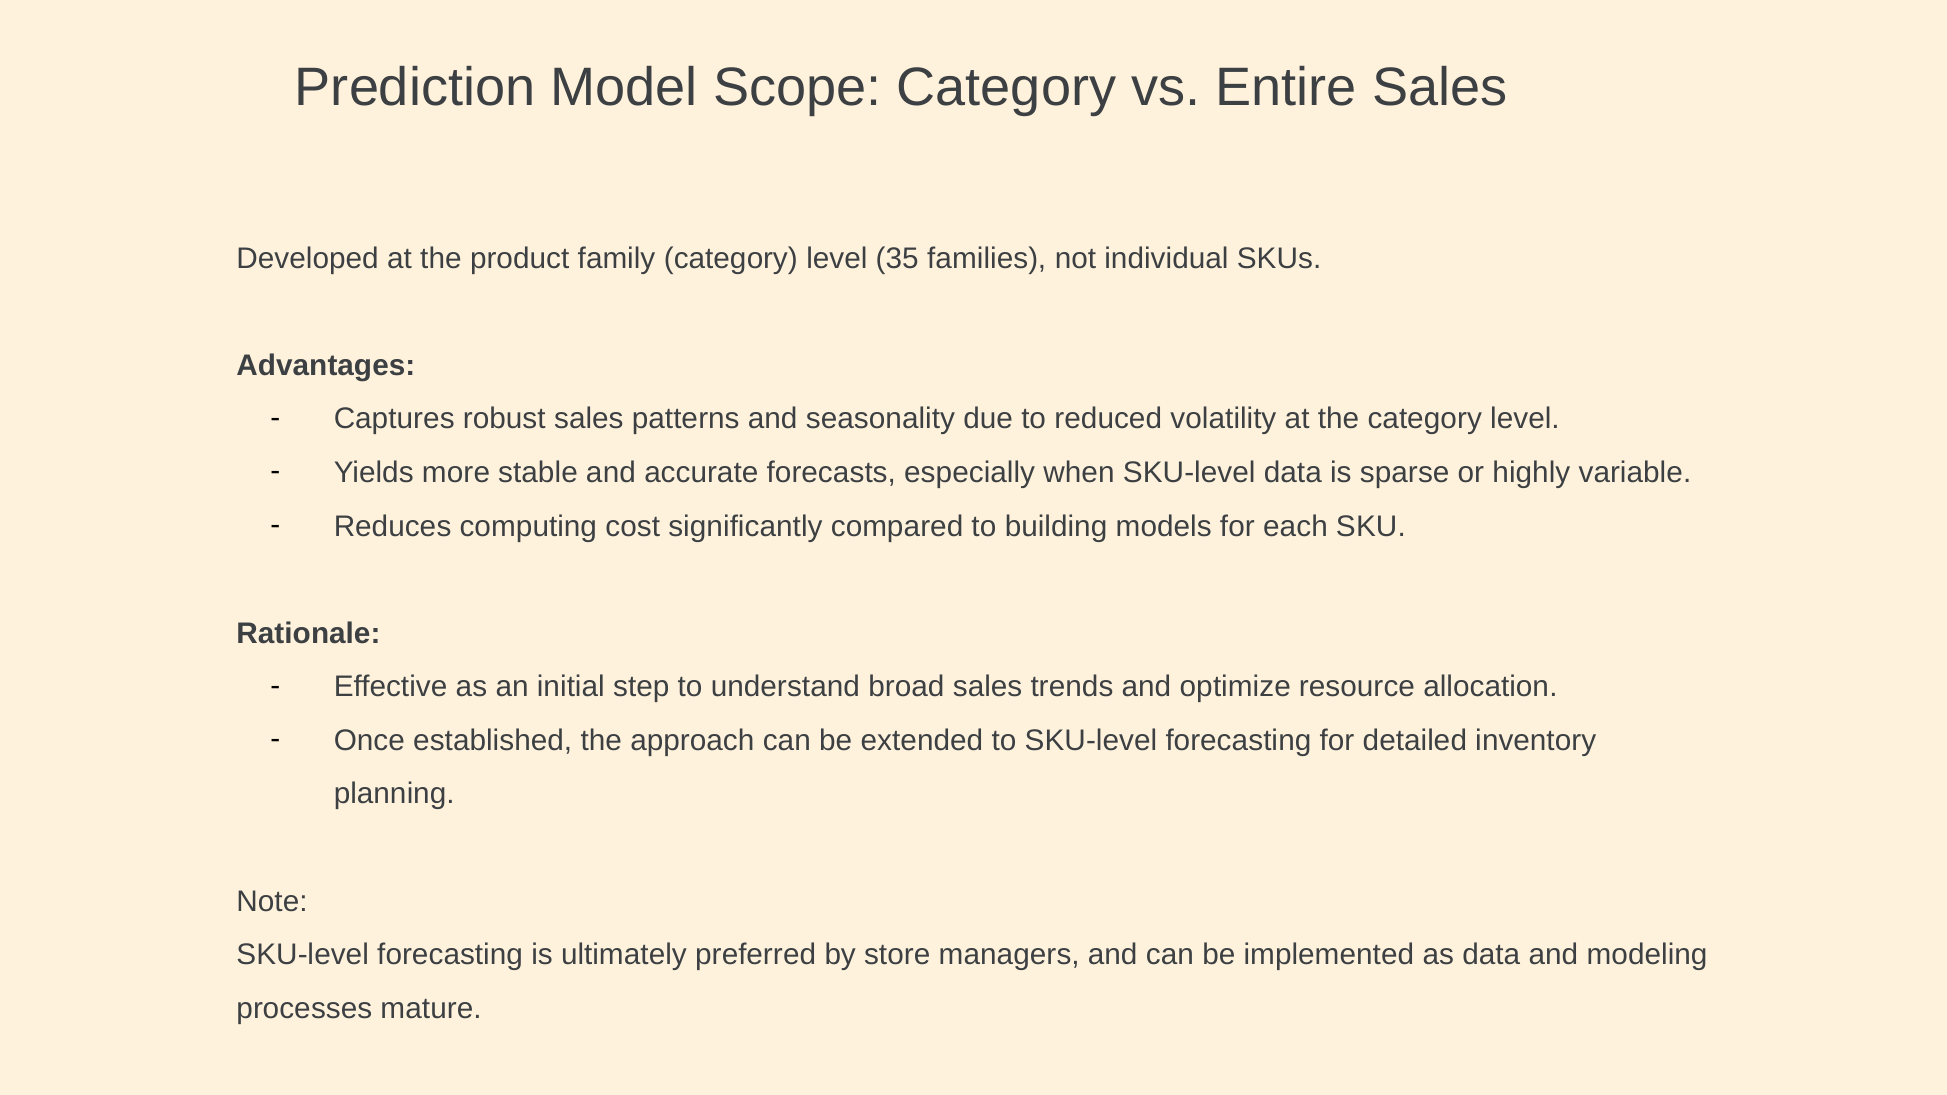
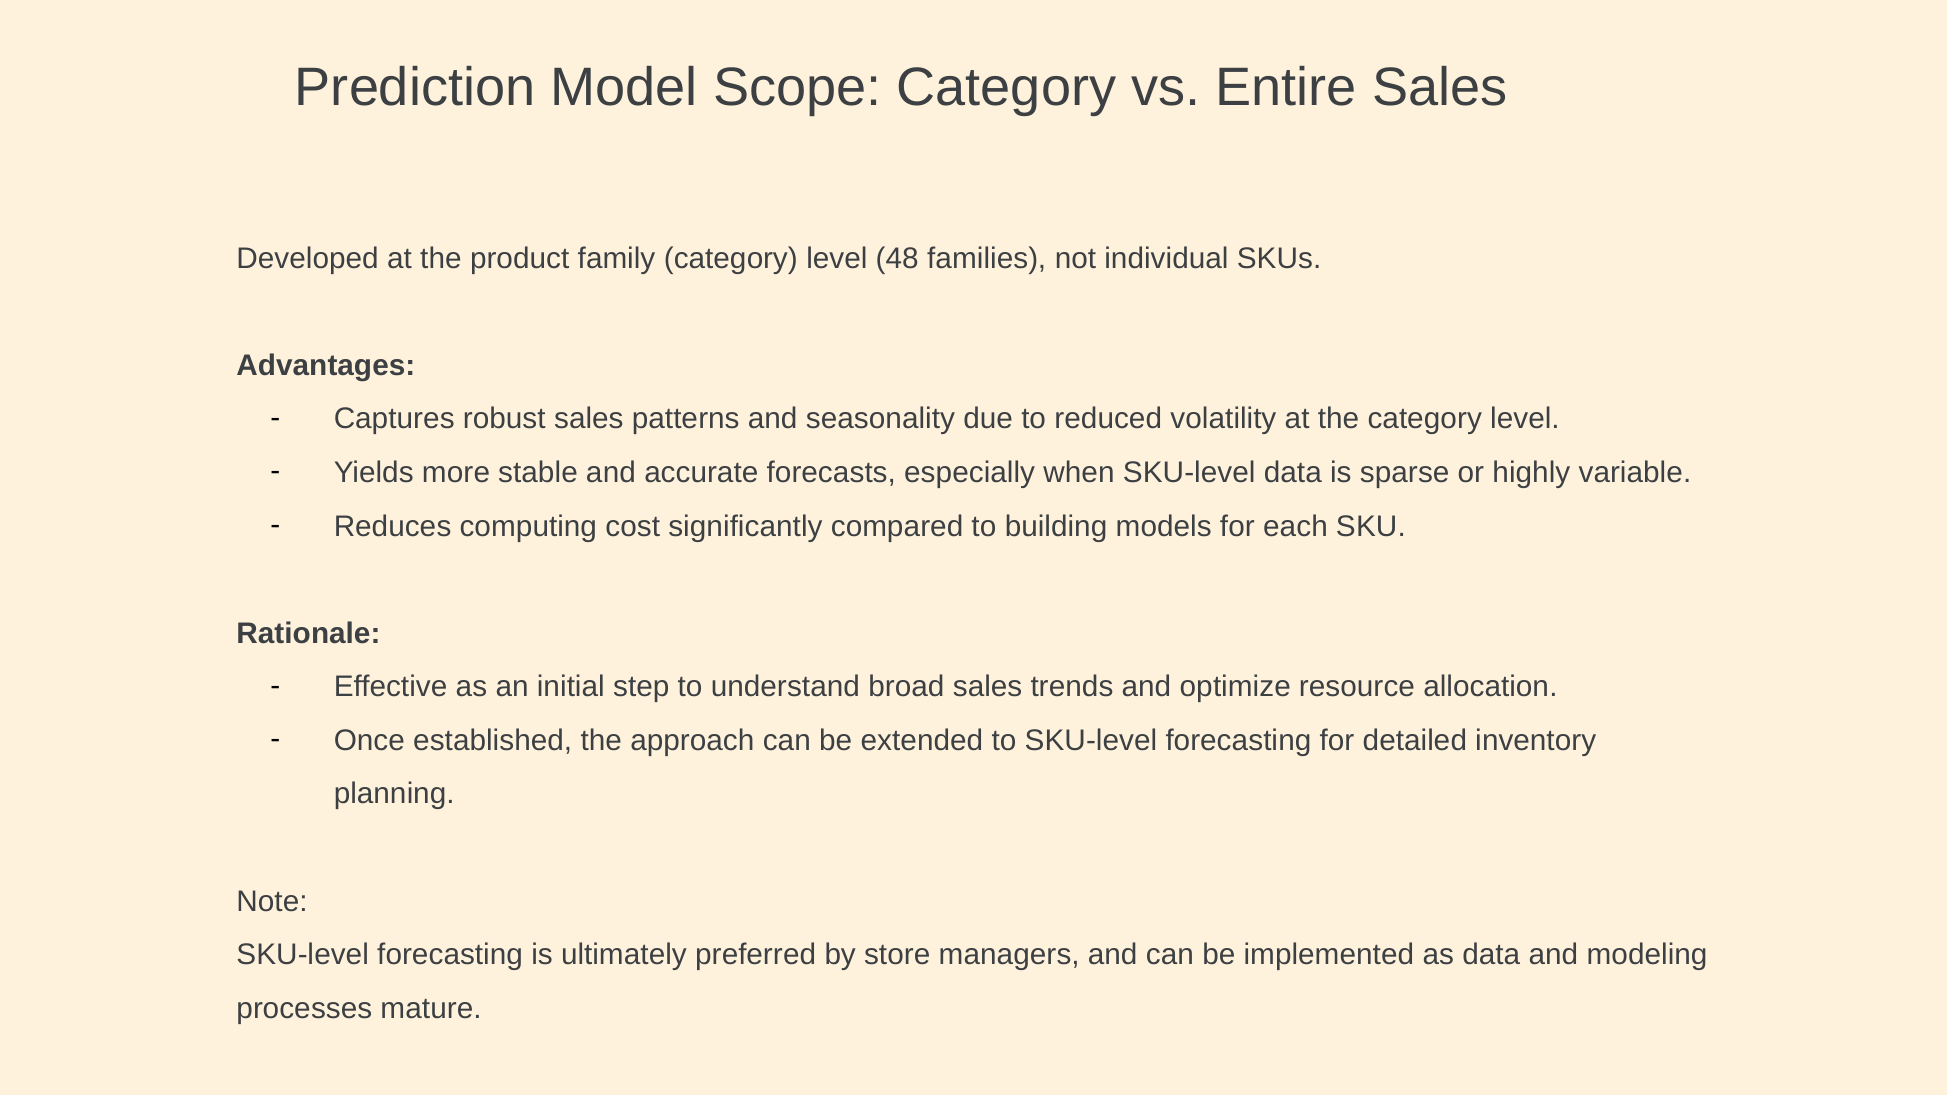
35: 35 -> 48 (897, 258)
